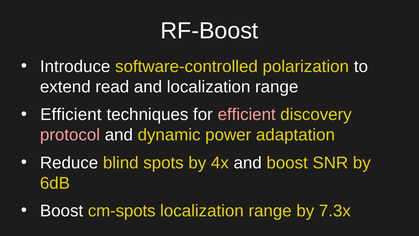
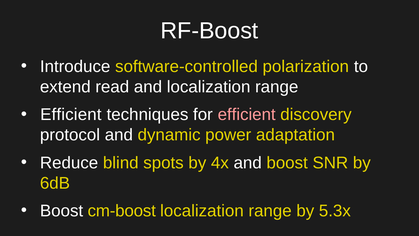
protocol colour: pink -> white (70, 135)
cm-spots: cm-spots -> cm-boost (122, 211)
7.3x: 7.3x -> 5.3x (335, 211)
